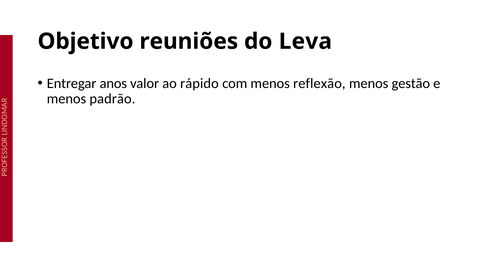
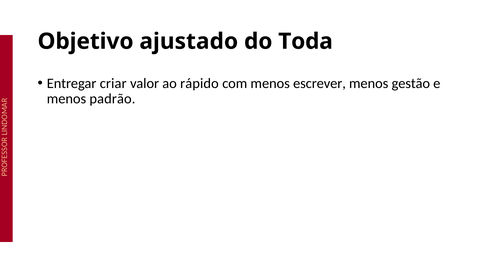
reuniões: reuniões -> ajustado (189, 41)
Leva: Leva -> Toda (306, 41)
anos: anos -> criar (113, 83)
reflexão: reflexão -> escrever (319, 83)
